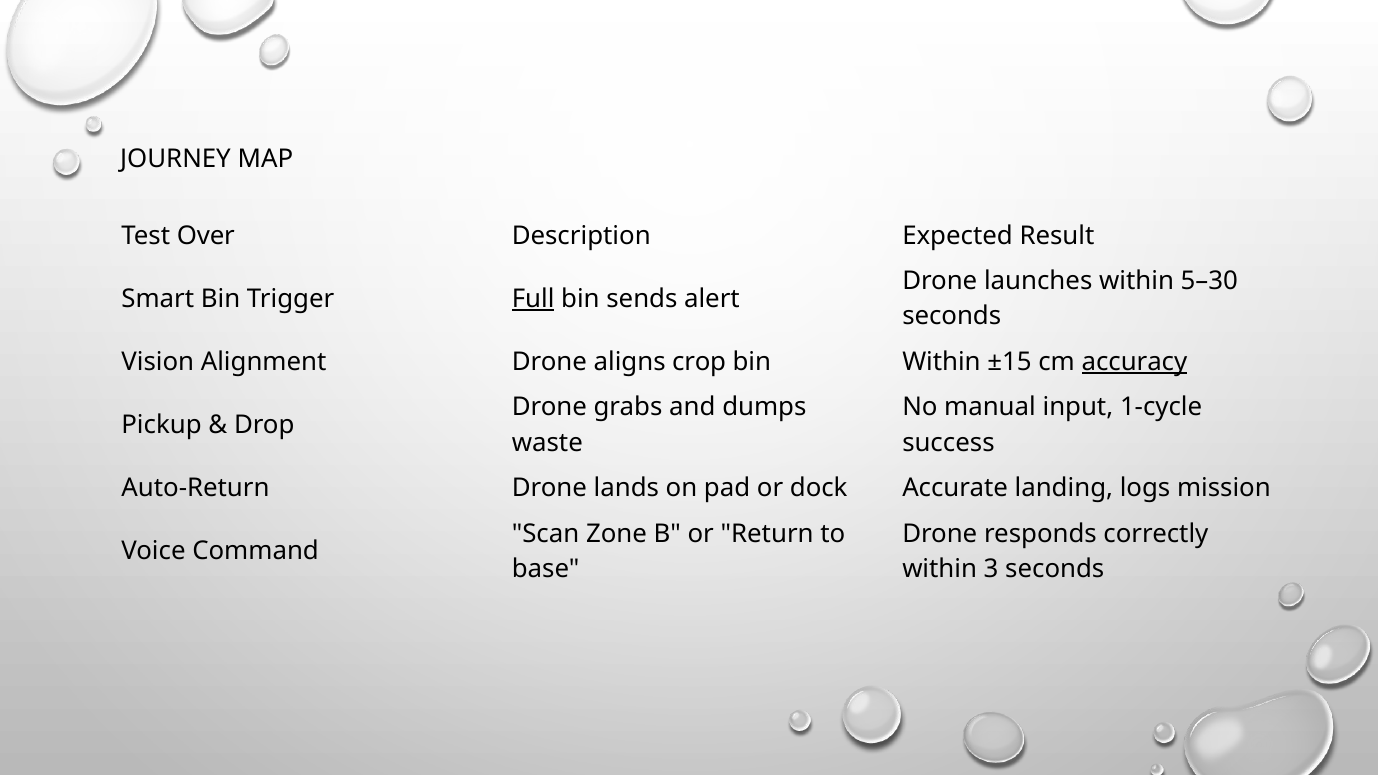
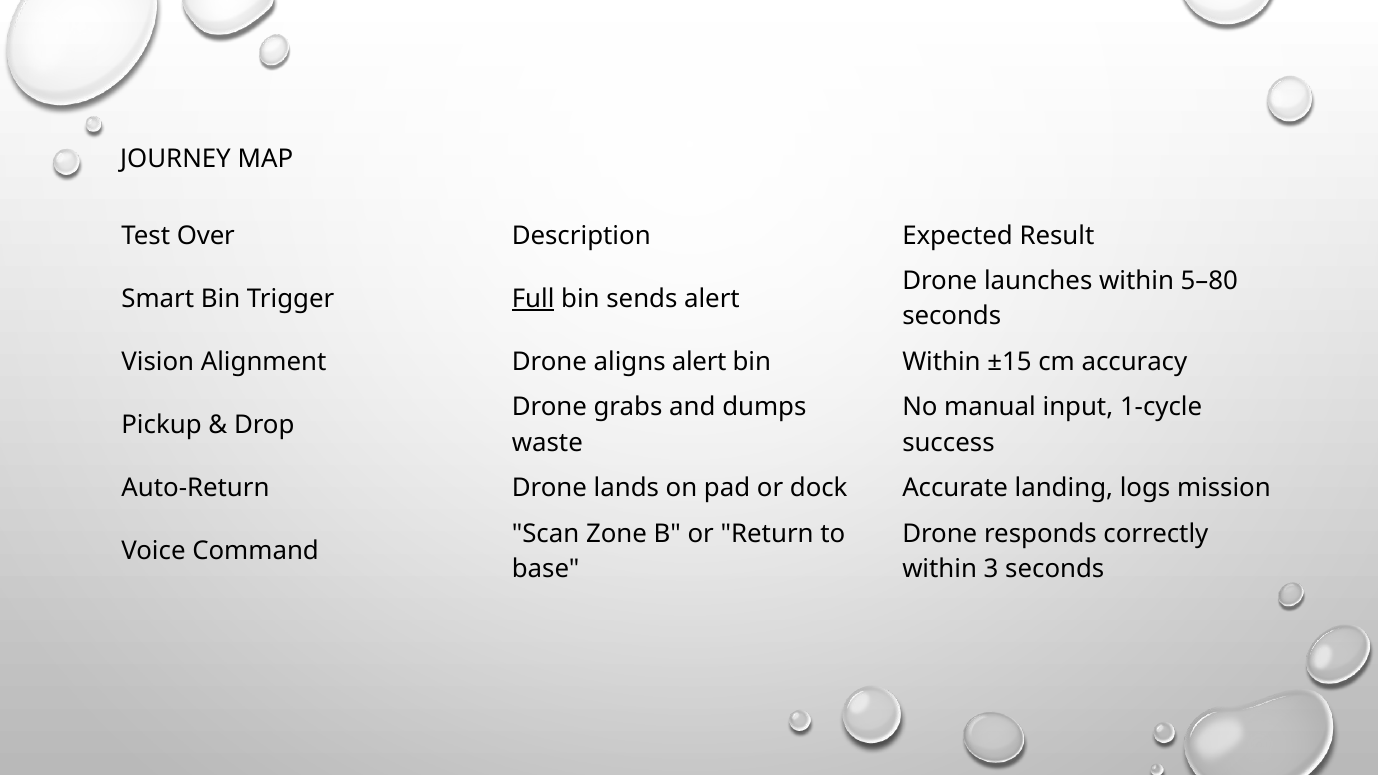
5–30: 5–30 -> 5–80 (1209, 281)
aligns crop: crop -> alert (699, 362)
accuracy underline: present -> none (1134, 362)
